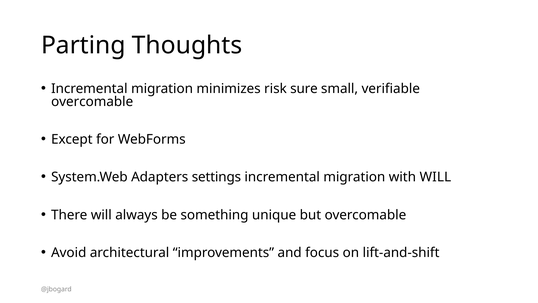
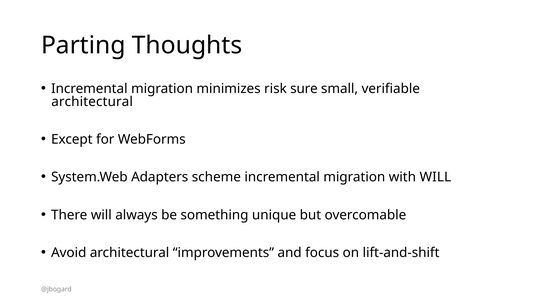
overcomable: overcomable -> architectural (92, 102)
settings: settings -> scheme (216, 177)
